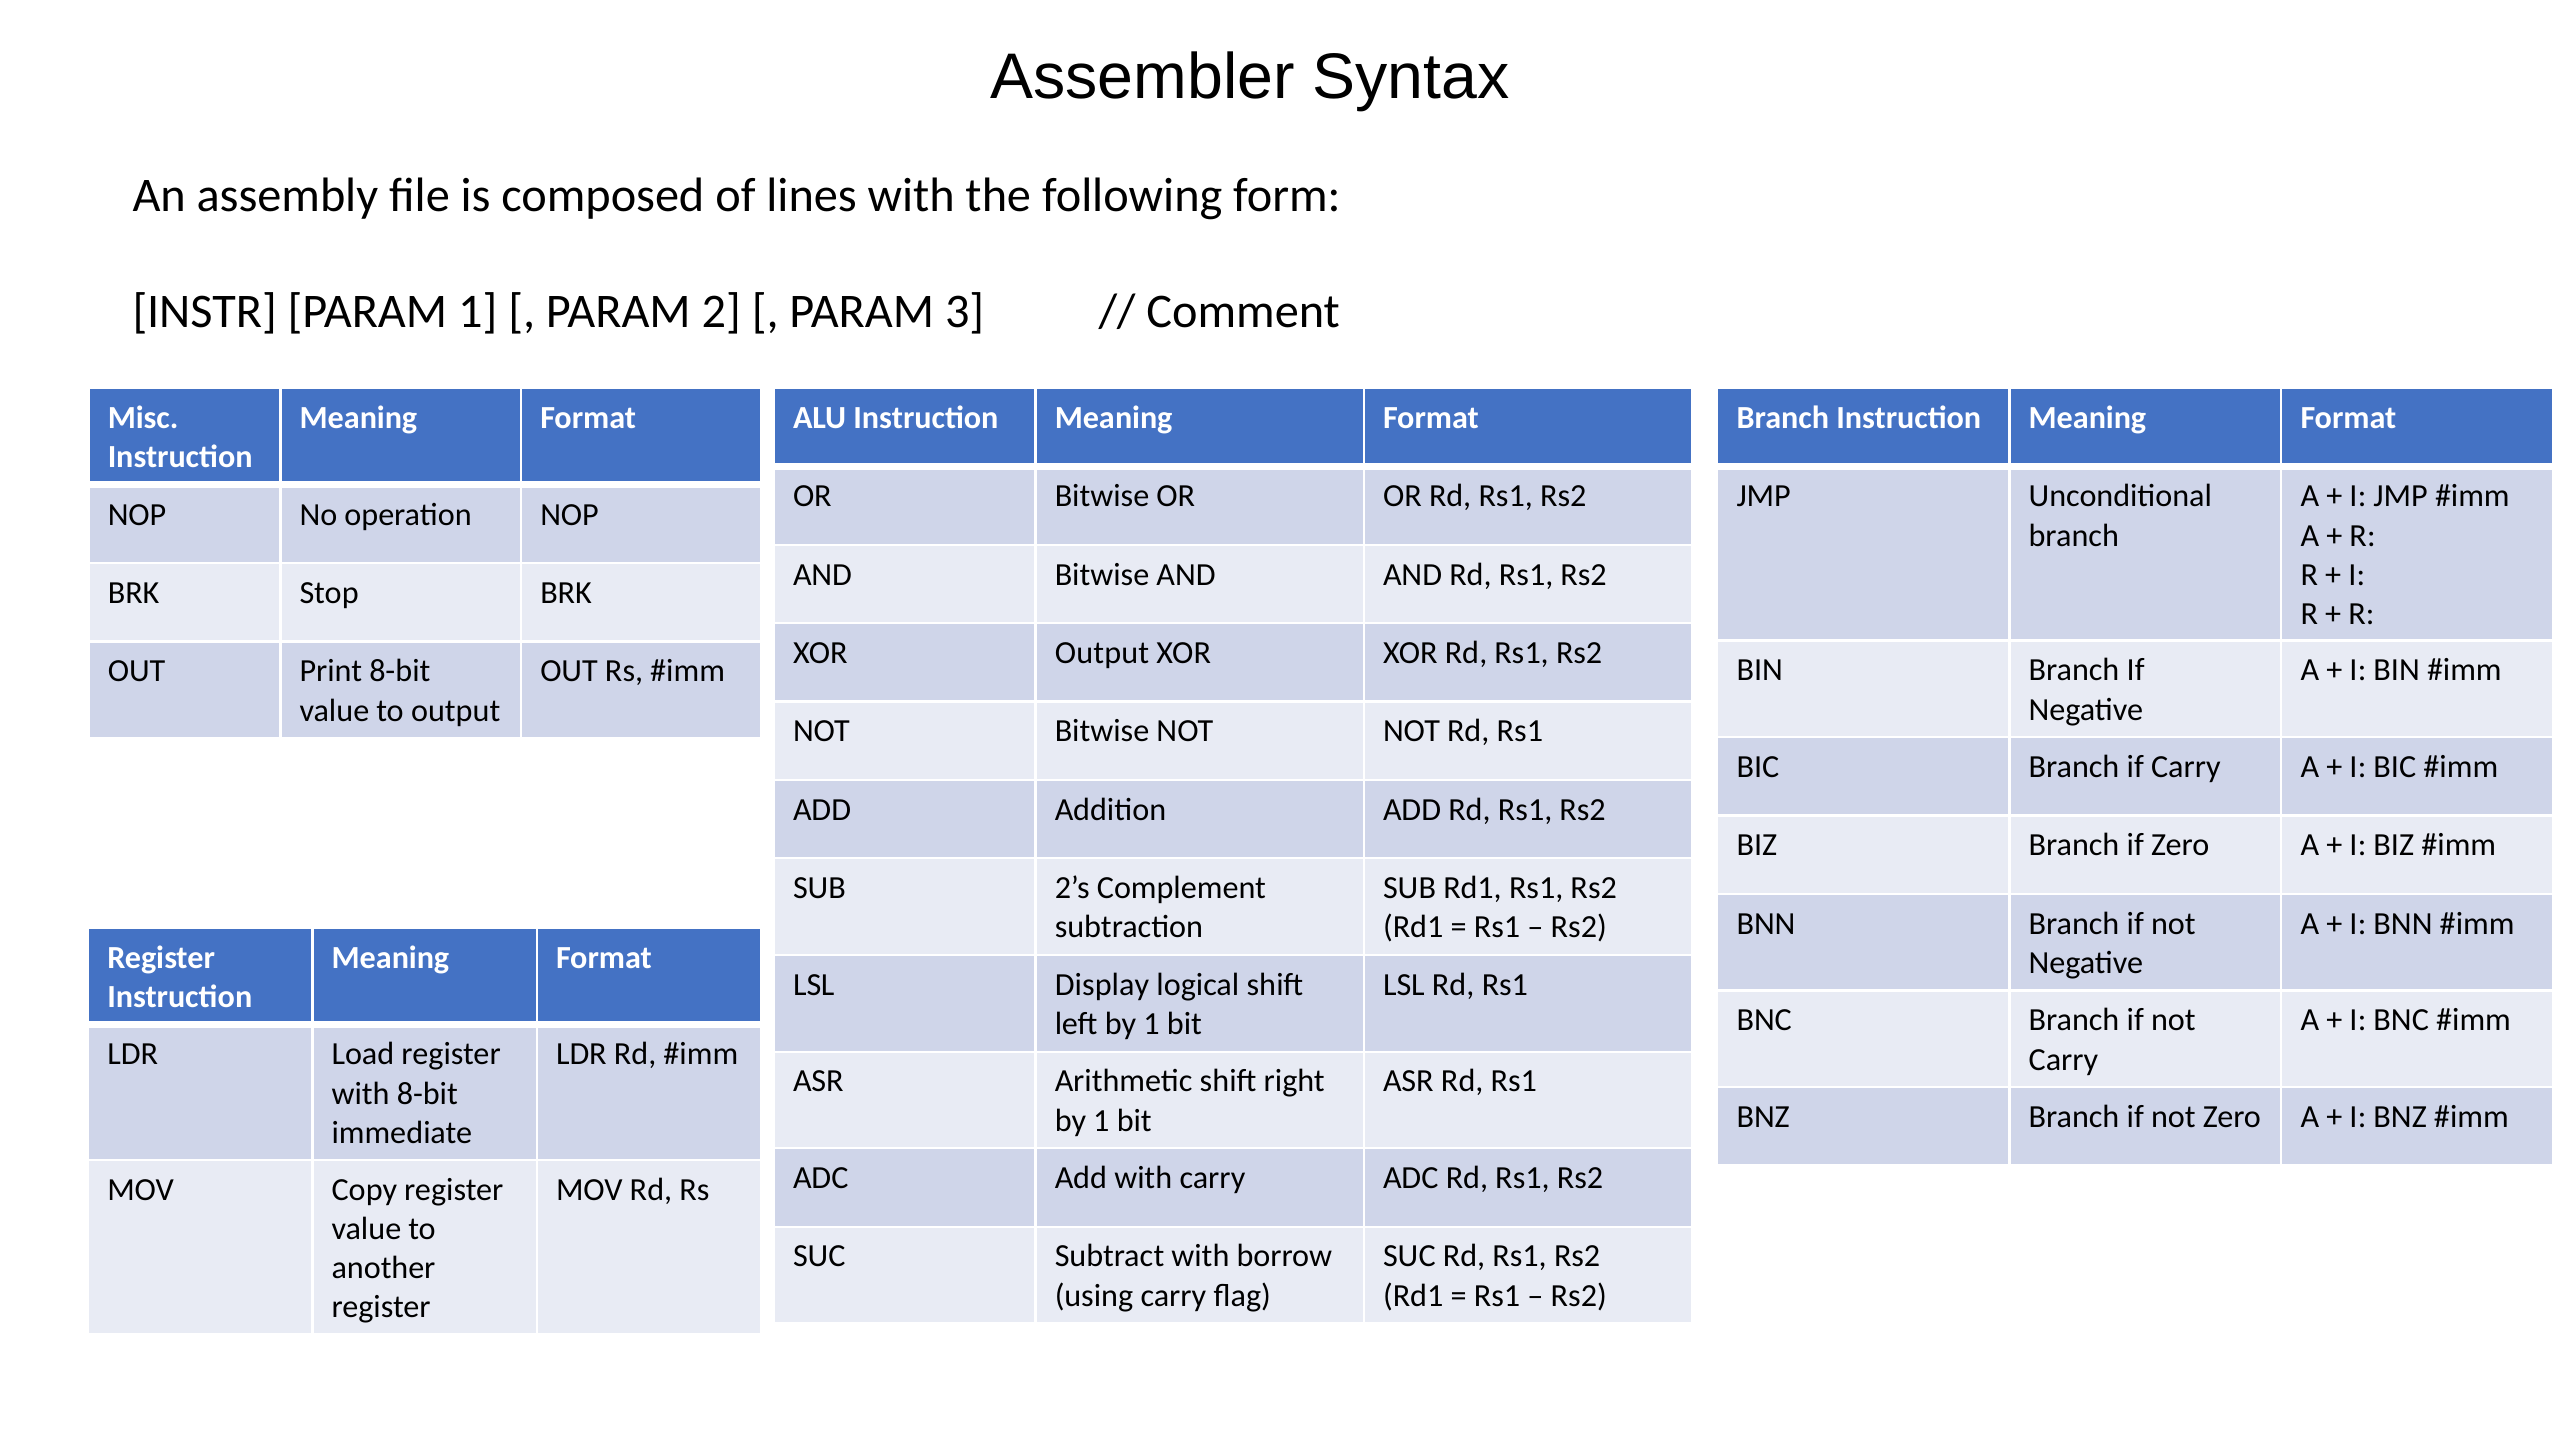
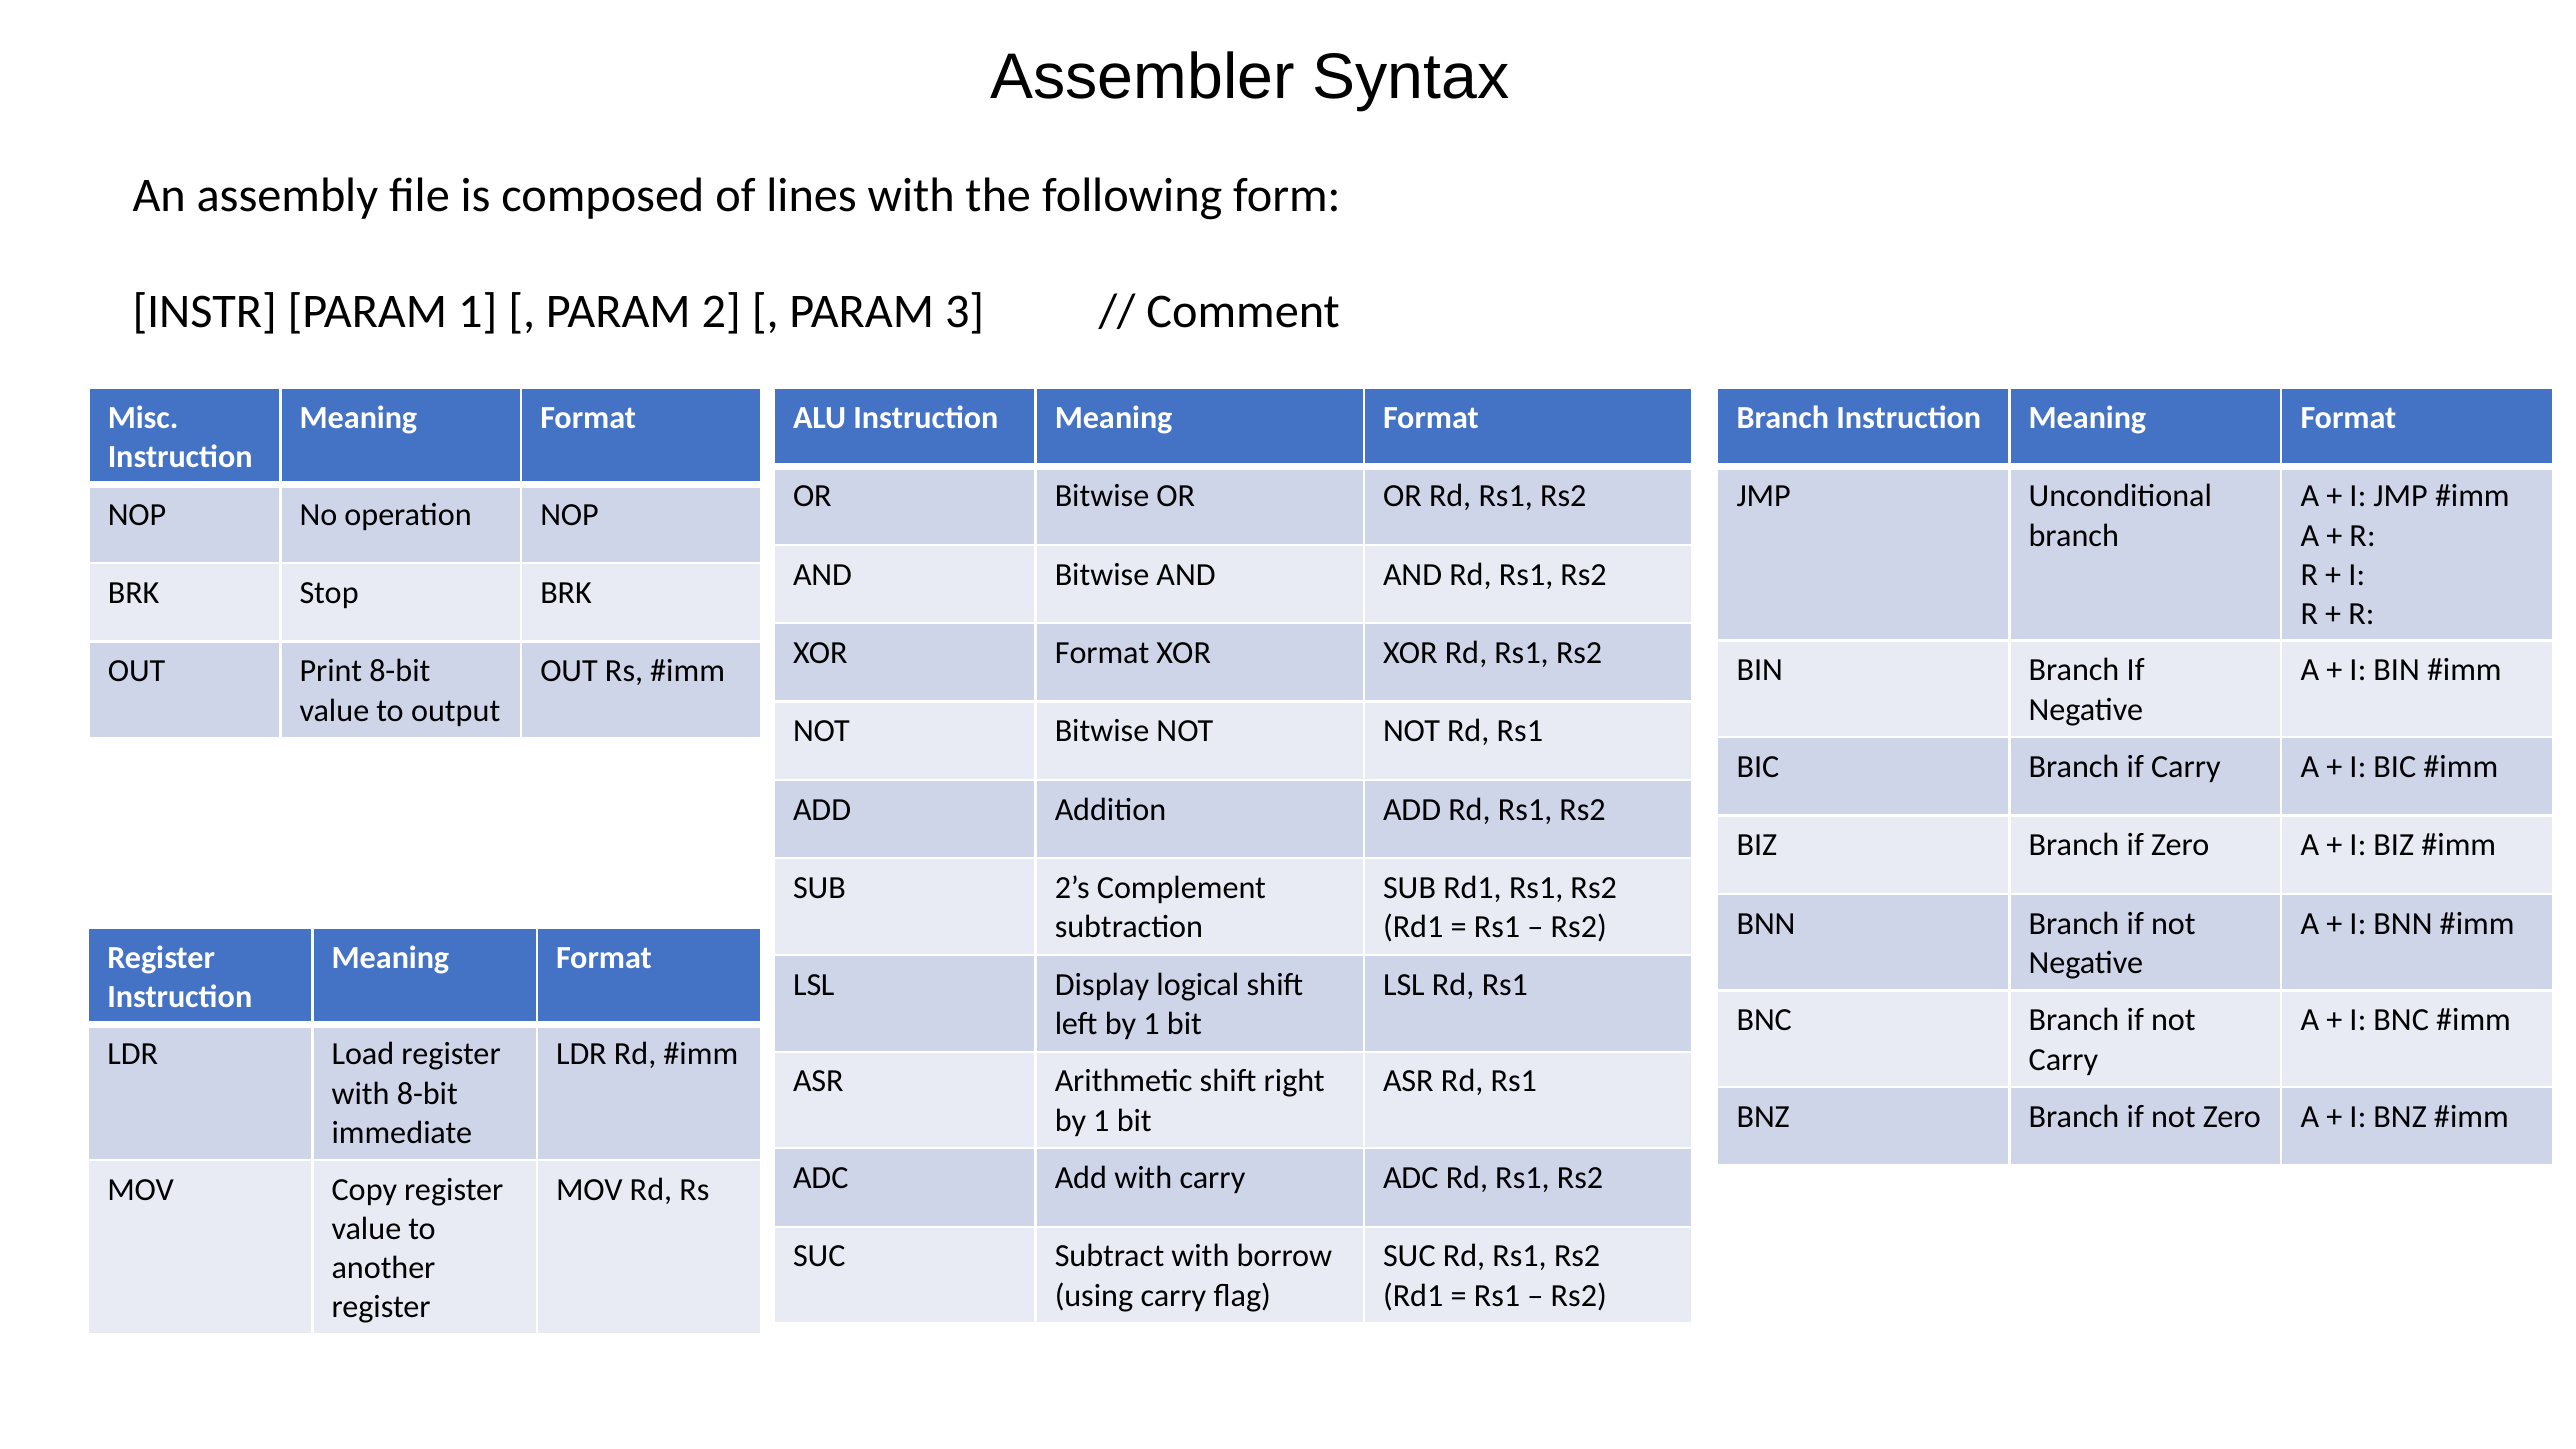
XOR Output: Output -> Format (1102, 653)
